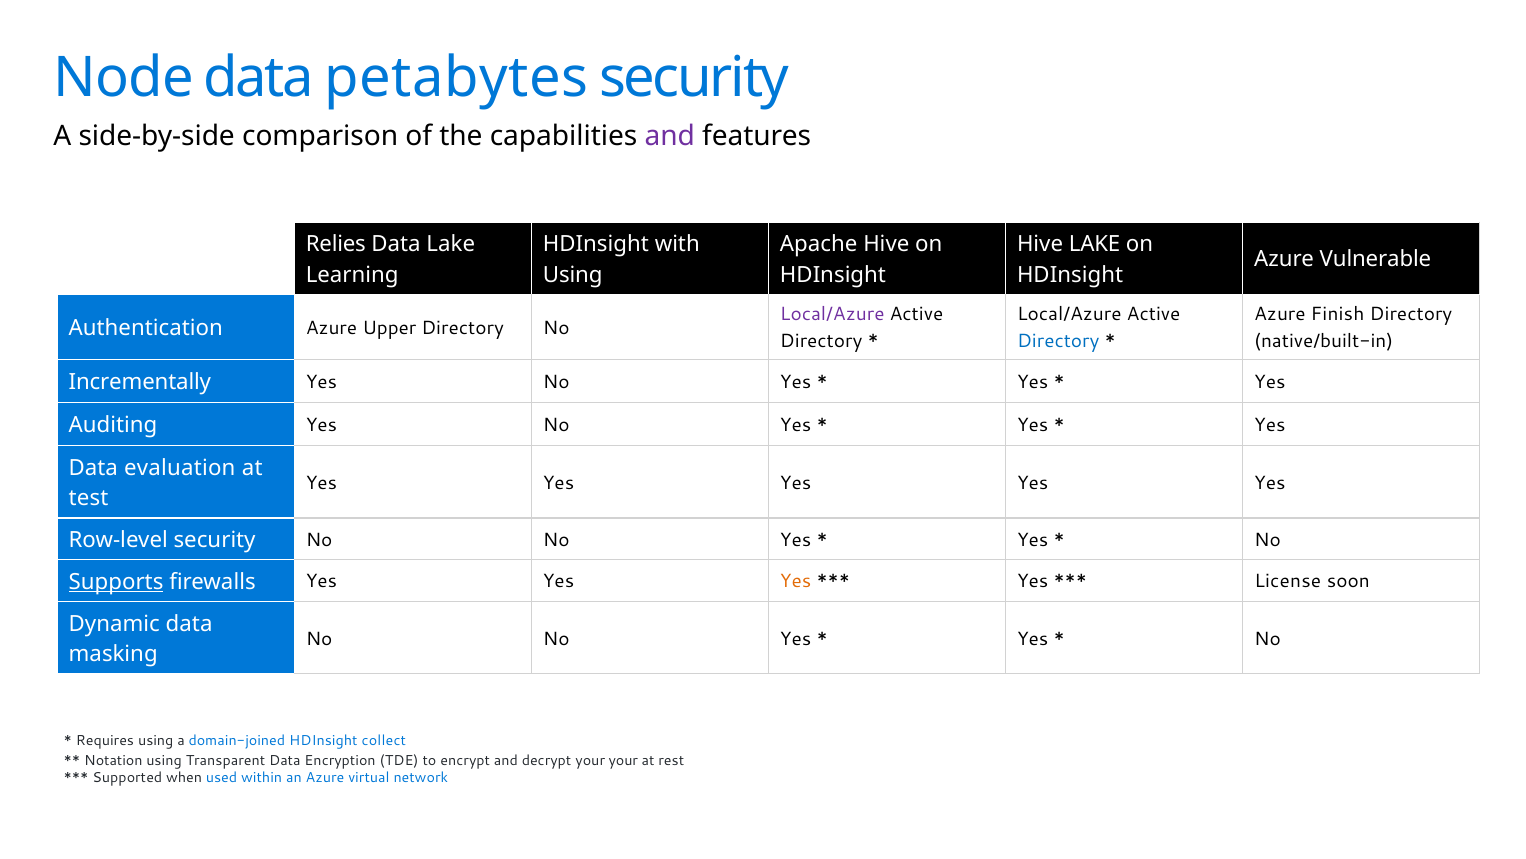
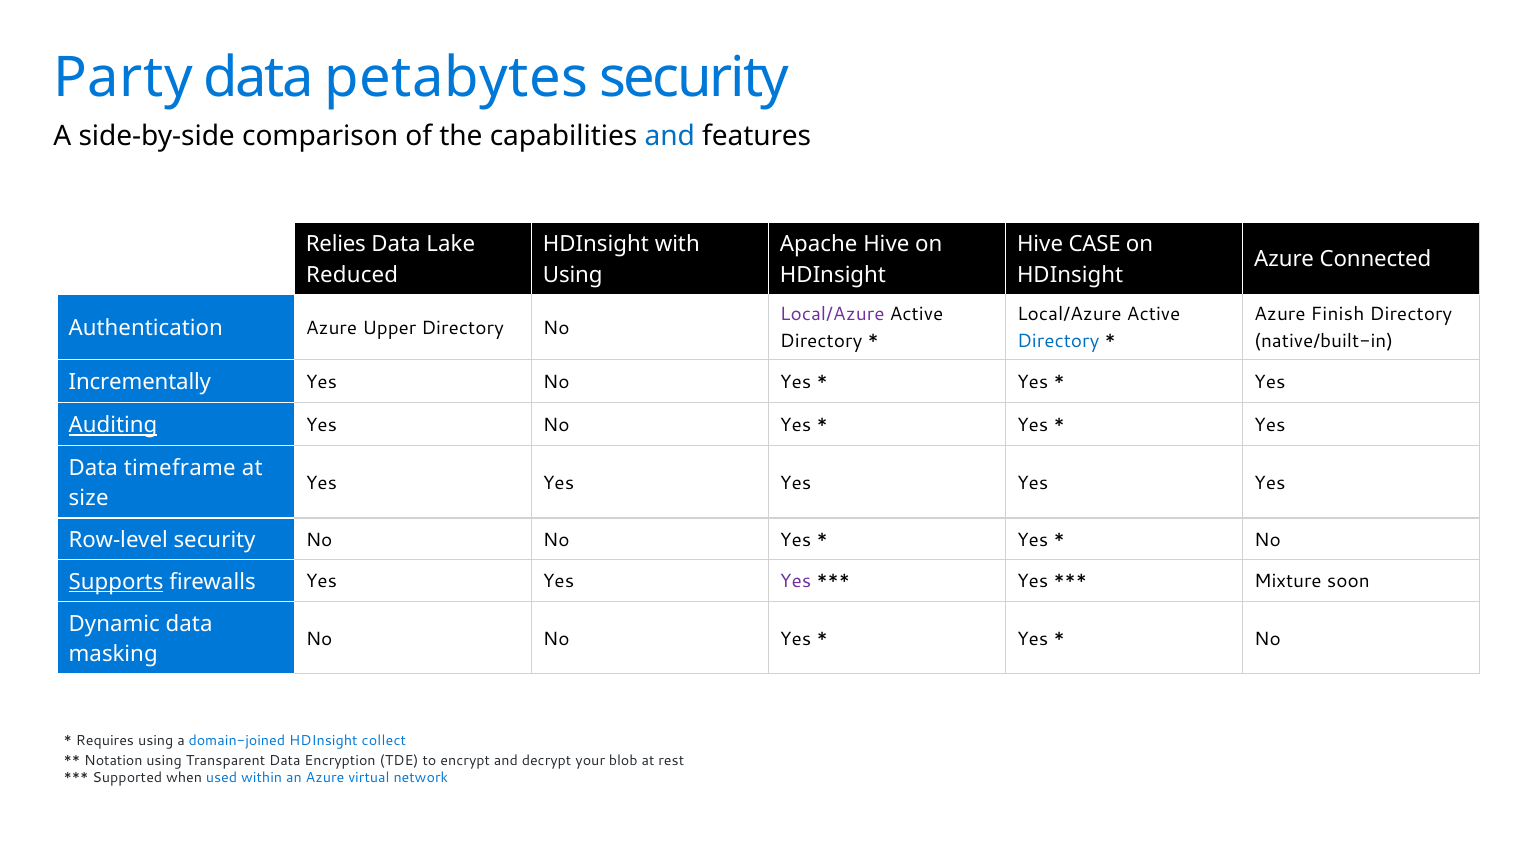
Node: Node -> Party (123, 78)
and colour: purple -> blue (670, 136)
Hive LAKE: LAKE -> CASE (1095, 244)
Vulnerable: Vulnerable -> Connected (1375, 259)
Learning: Learning -> Reduced (352, 275)
Auditing underline: none -> present (113, 425)
evaluation: evaluation -> timeframe (180, 468)
test: test -> size (89, 498)
Yes colour: orange -> purple (796, 581)
License: License -> Mixture (1288, 581)
your your: your -> blob (623, 760)
